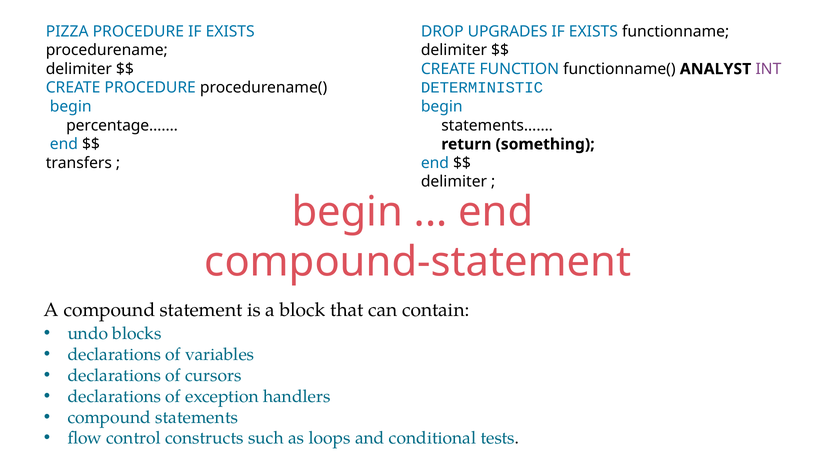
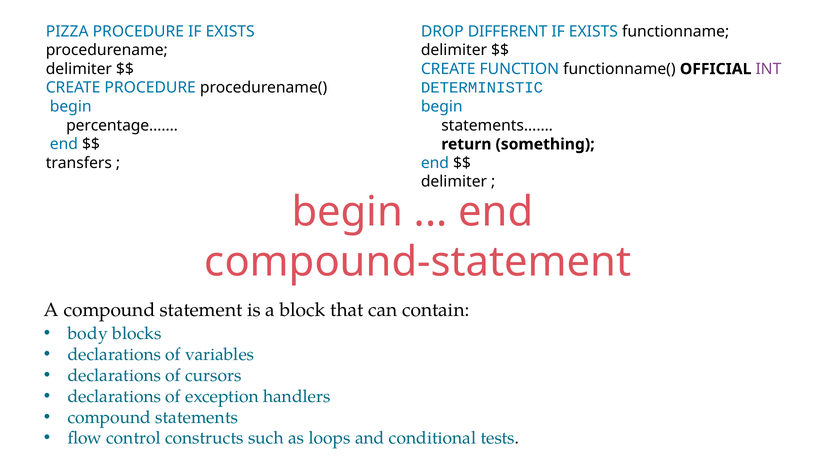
UPGRADES: UPGRADES -> DIFFERENT (508, 31)
ANALYST: ANALYST -> OFFICIAL (716, 69)
undo: undo -> body (88, 334)
